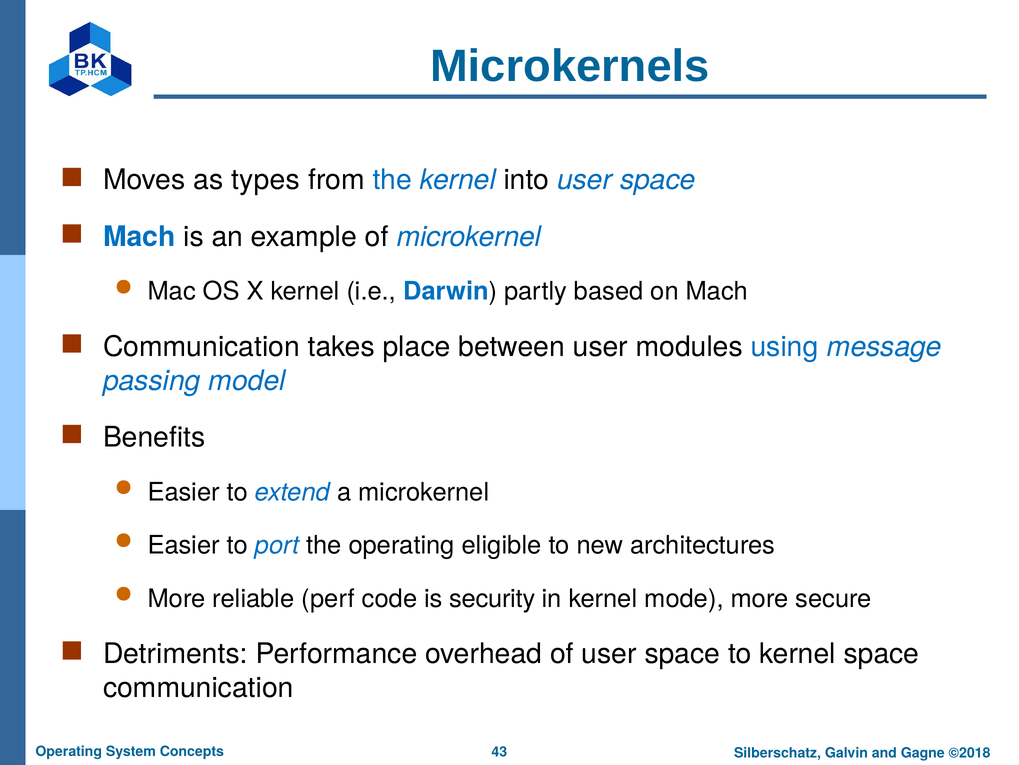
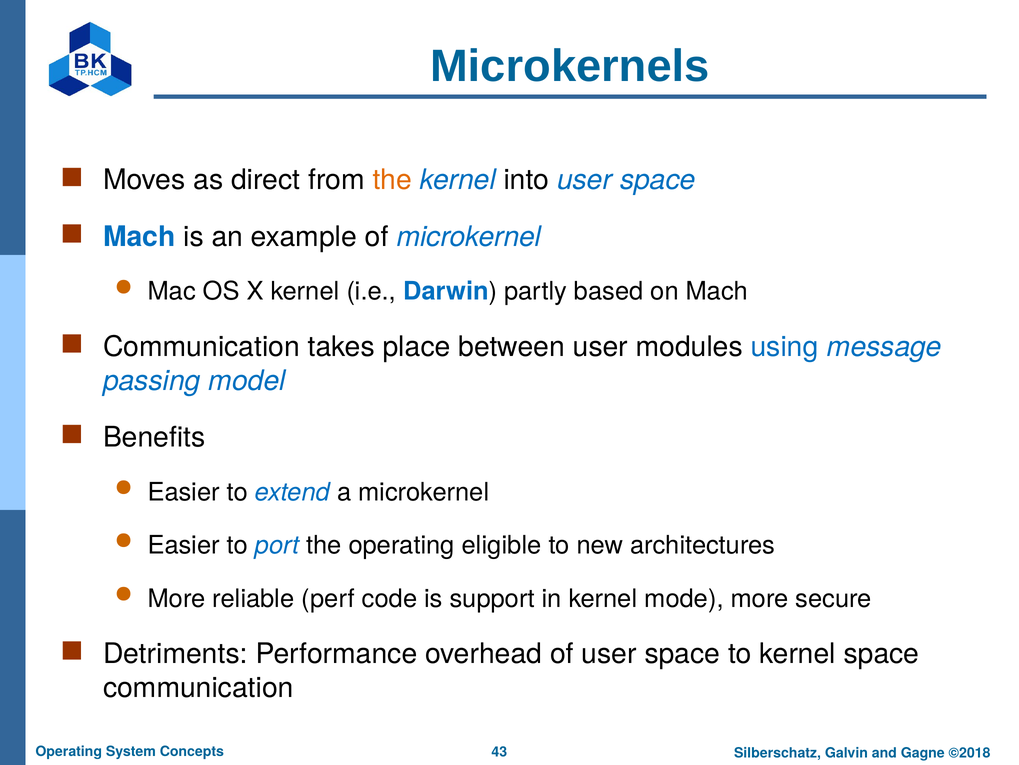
types: types -> direct (266, 180)
the colour: blue -> orange (392, 180)
security: security -> support (492, 598)
